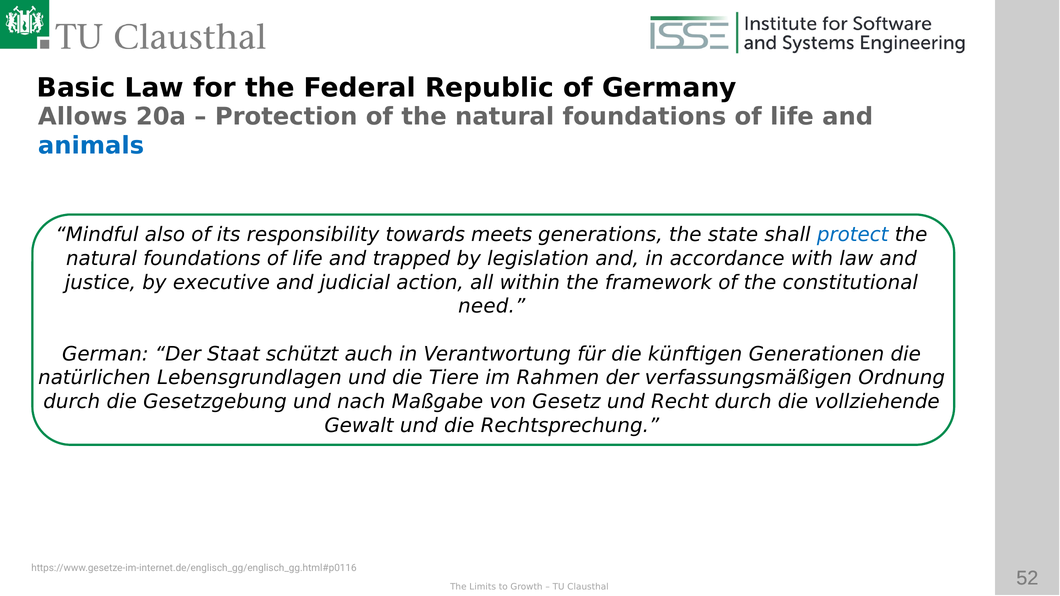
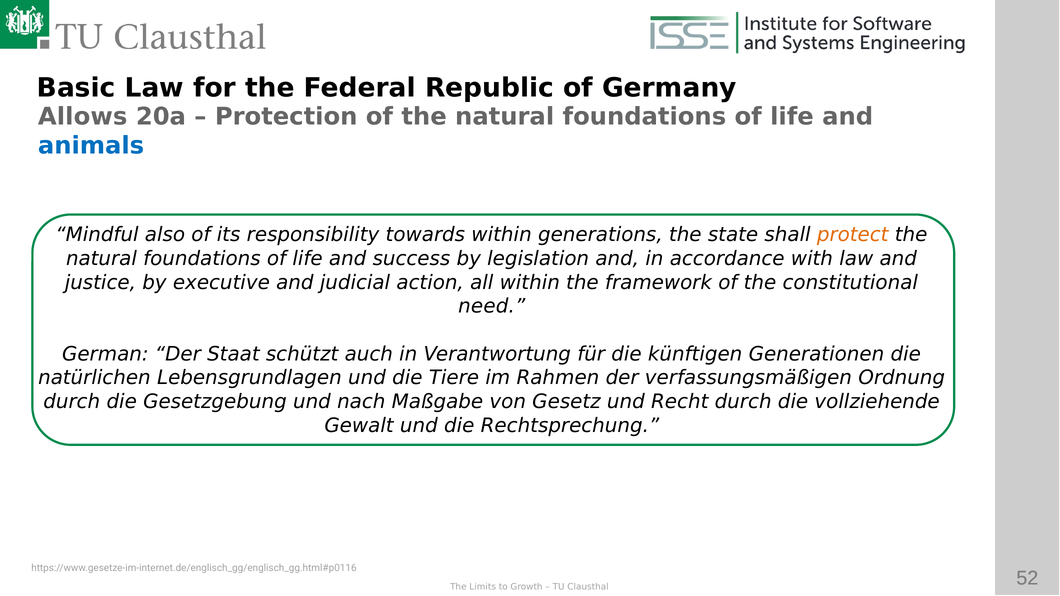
towards meets: meets -> within (502, 235)
protect colour: blue -> orange (853, 235)
trapped: trapped -> success (411, 259)
